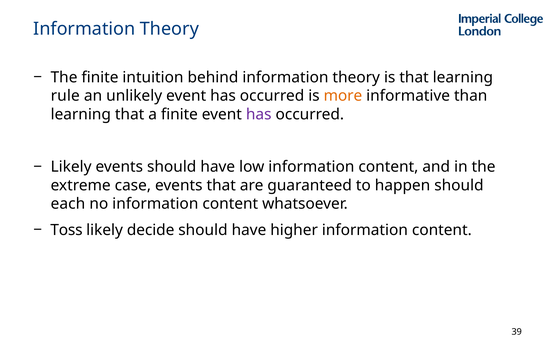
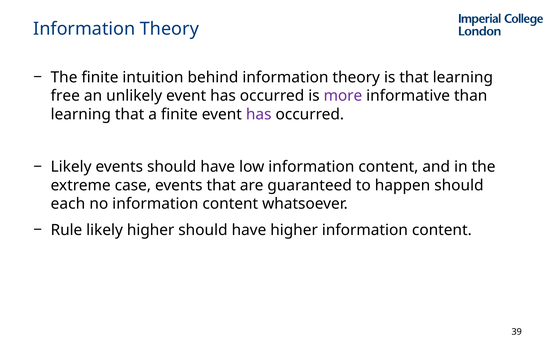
rule: rule -> free (65, 96)
more colour: orange -> purple (343, 96)
Toss: Toss -> Rule (66, 230)
likely decide: decide -> higher (151, 230)
